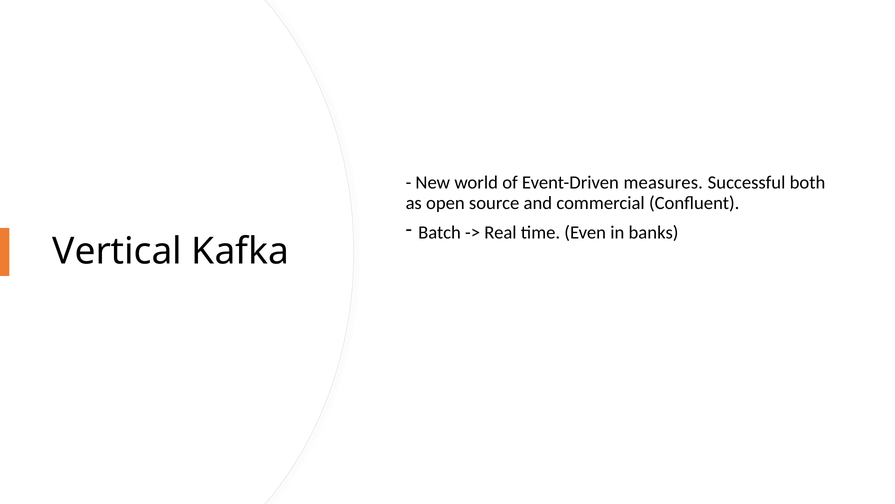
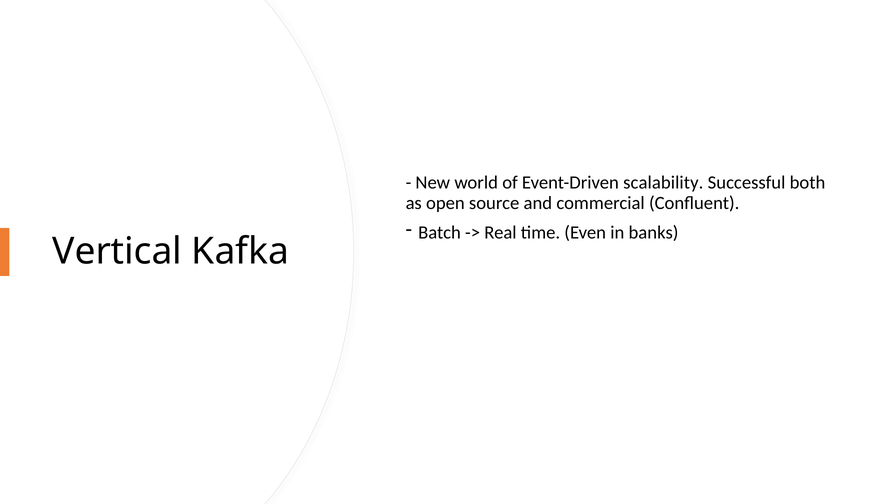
measures: measures -> scalability (663, 183)
